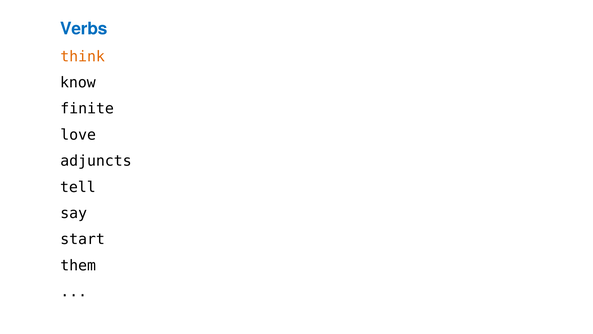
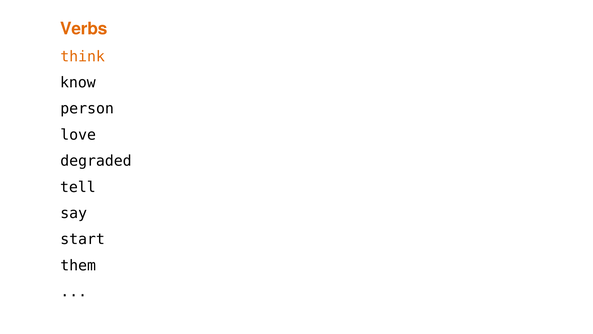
Verbs colour: blue -> orange (84, 29)
finite: finite -> person (87, 109)
adjuncts: adjuncts -> degraded (96, 161)
